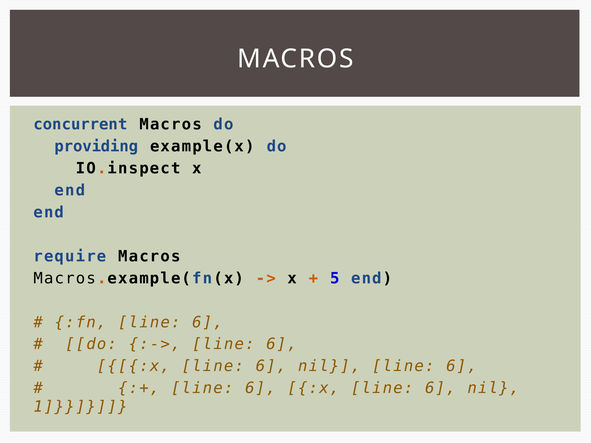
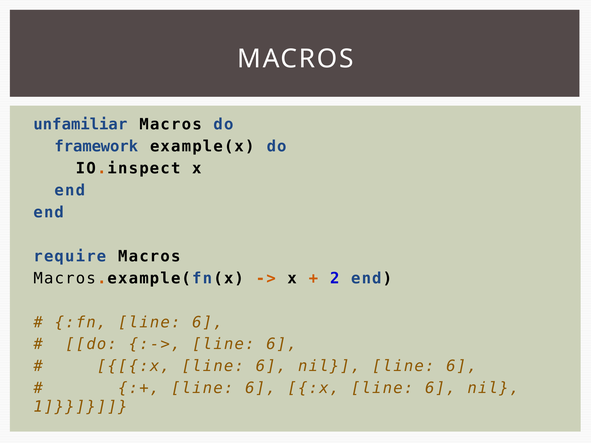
concurrent: concurrent -> unfamiliar (80, 125)
providing: providing -> framework (96, 146)
5: 5 -> 2 (335, 278)
